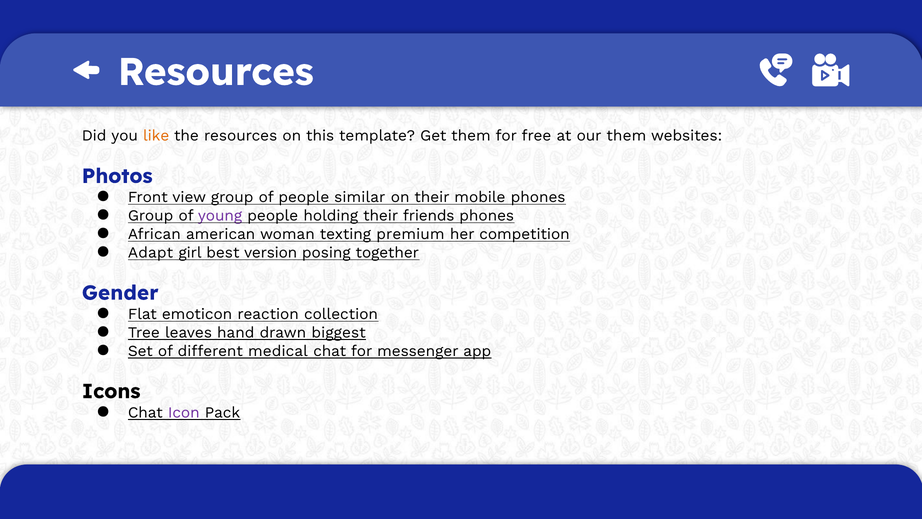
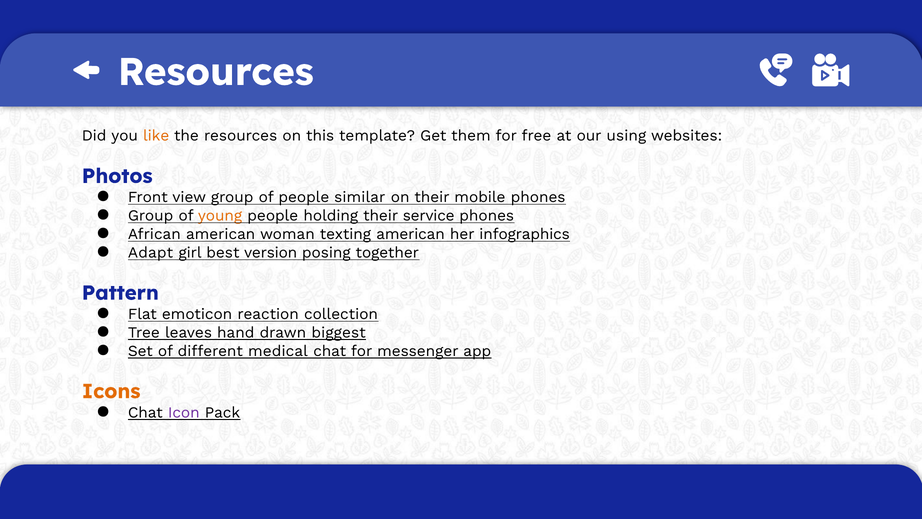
our them: them -> using (626, 136)
young colour: purple -> orange (220, 216)
friends: friends -> service (429, 216)
texting premium: premium -> american (411, 234)
competition: competition -> infographics (525, 234)
Gender: Gender -> Pattern (120, 293)
Icons colour: black -> orange (111, 391)
